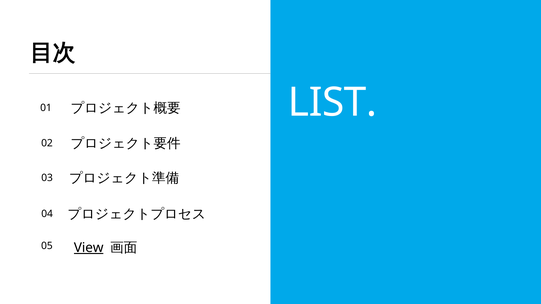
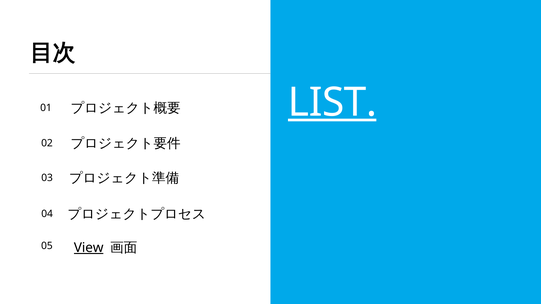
LIST underline: none -> present (332, 103)
